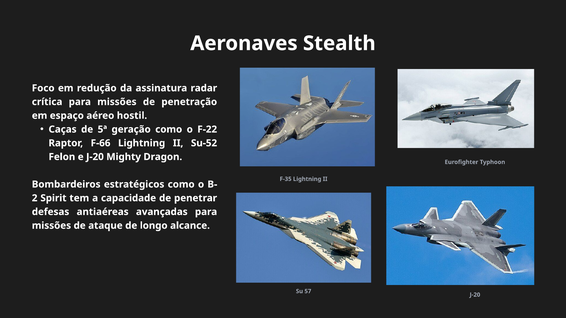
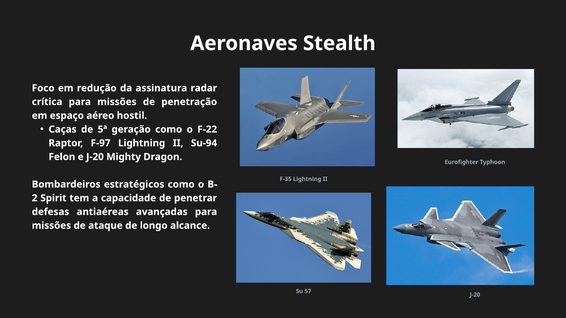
F-66: F-66 -> F-97 (101, 143)
Su-52: Su-52 -> Su-94 (204, 143)
